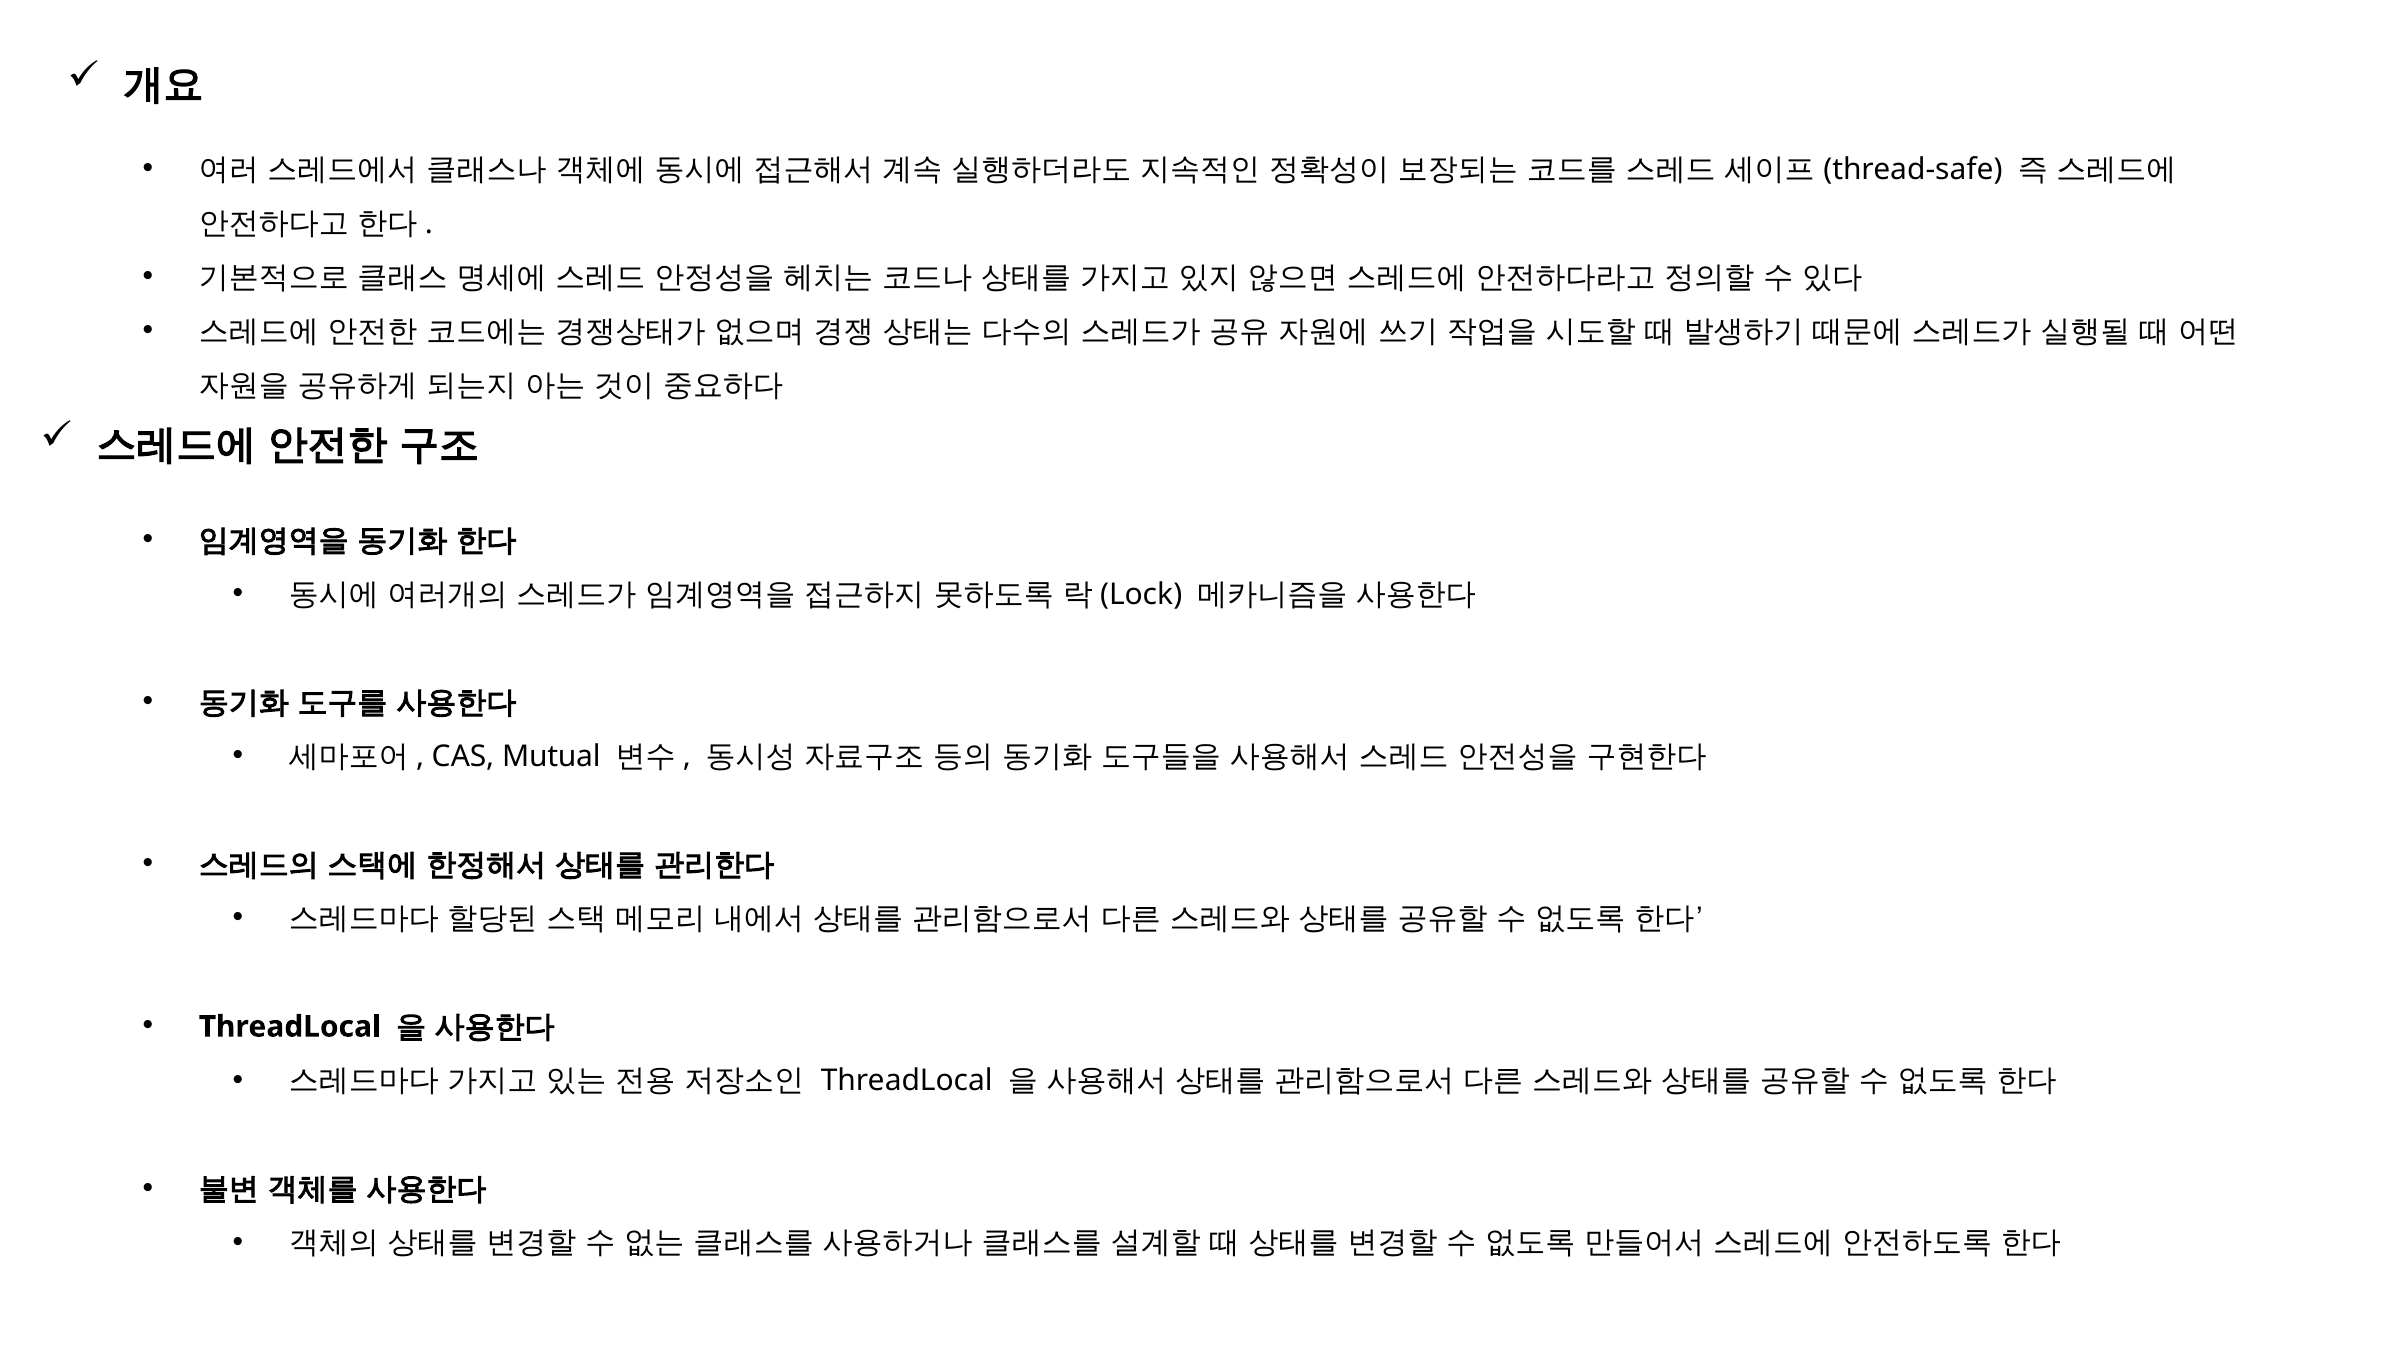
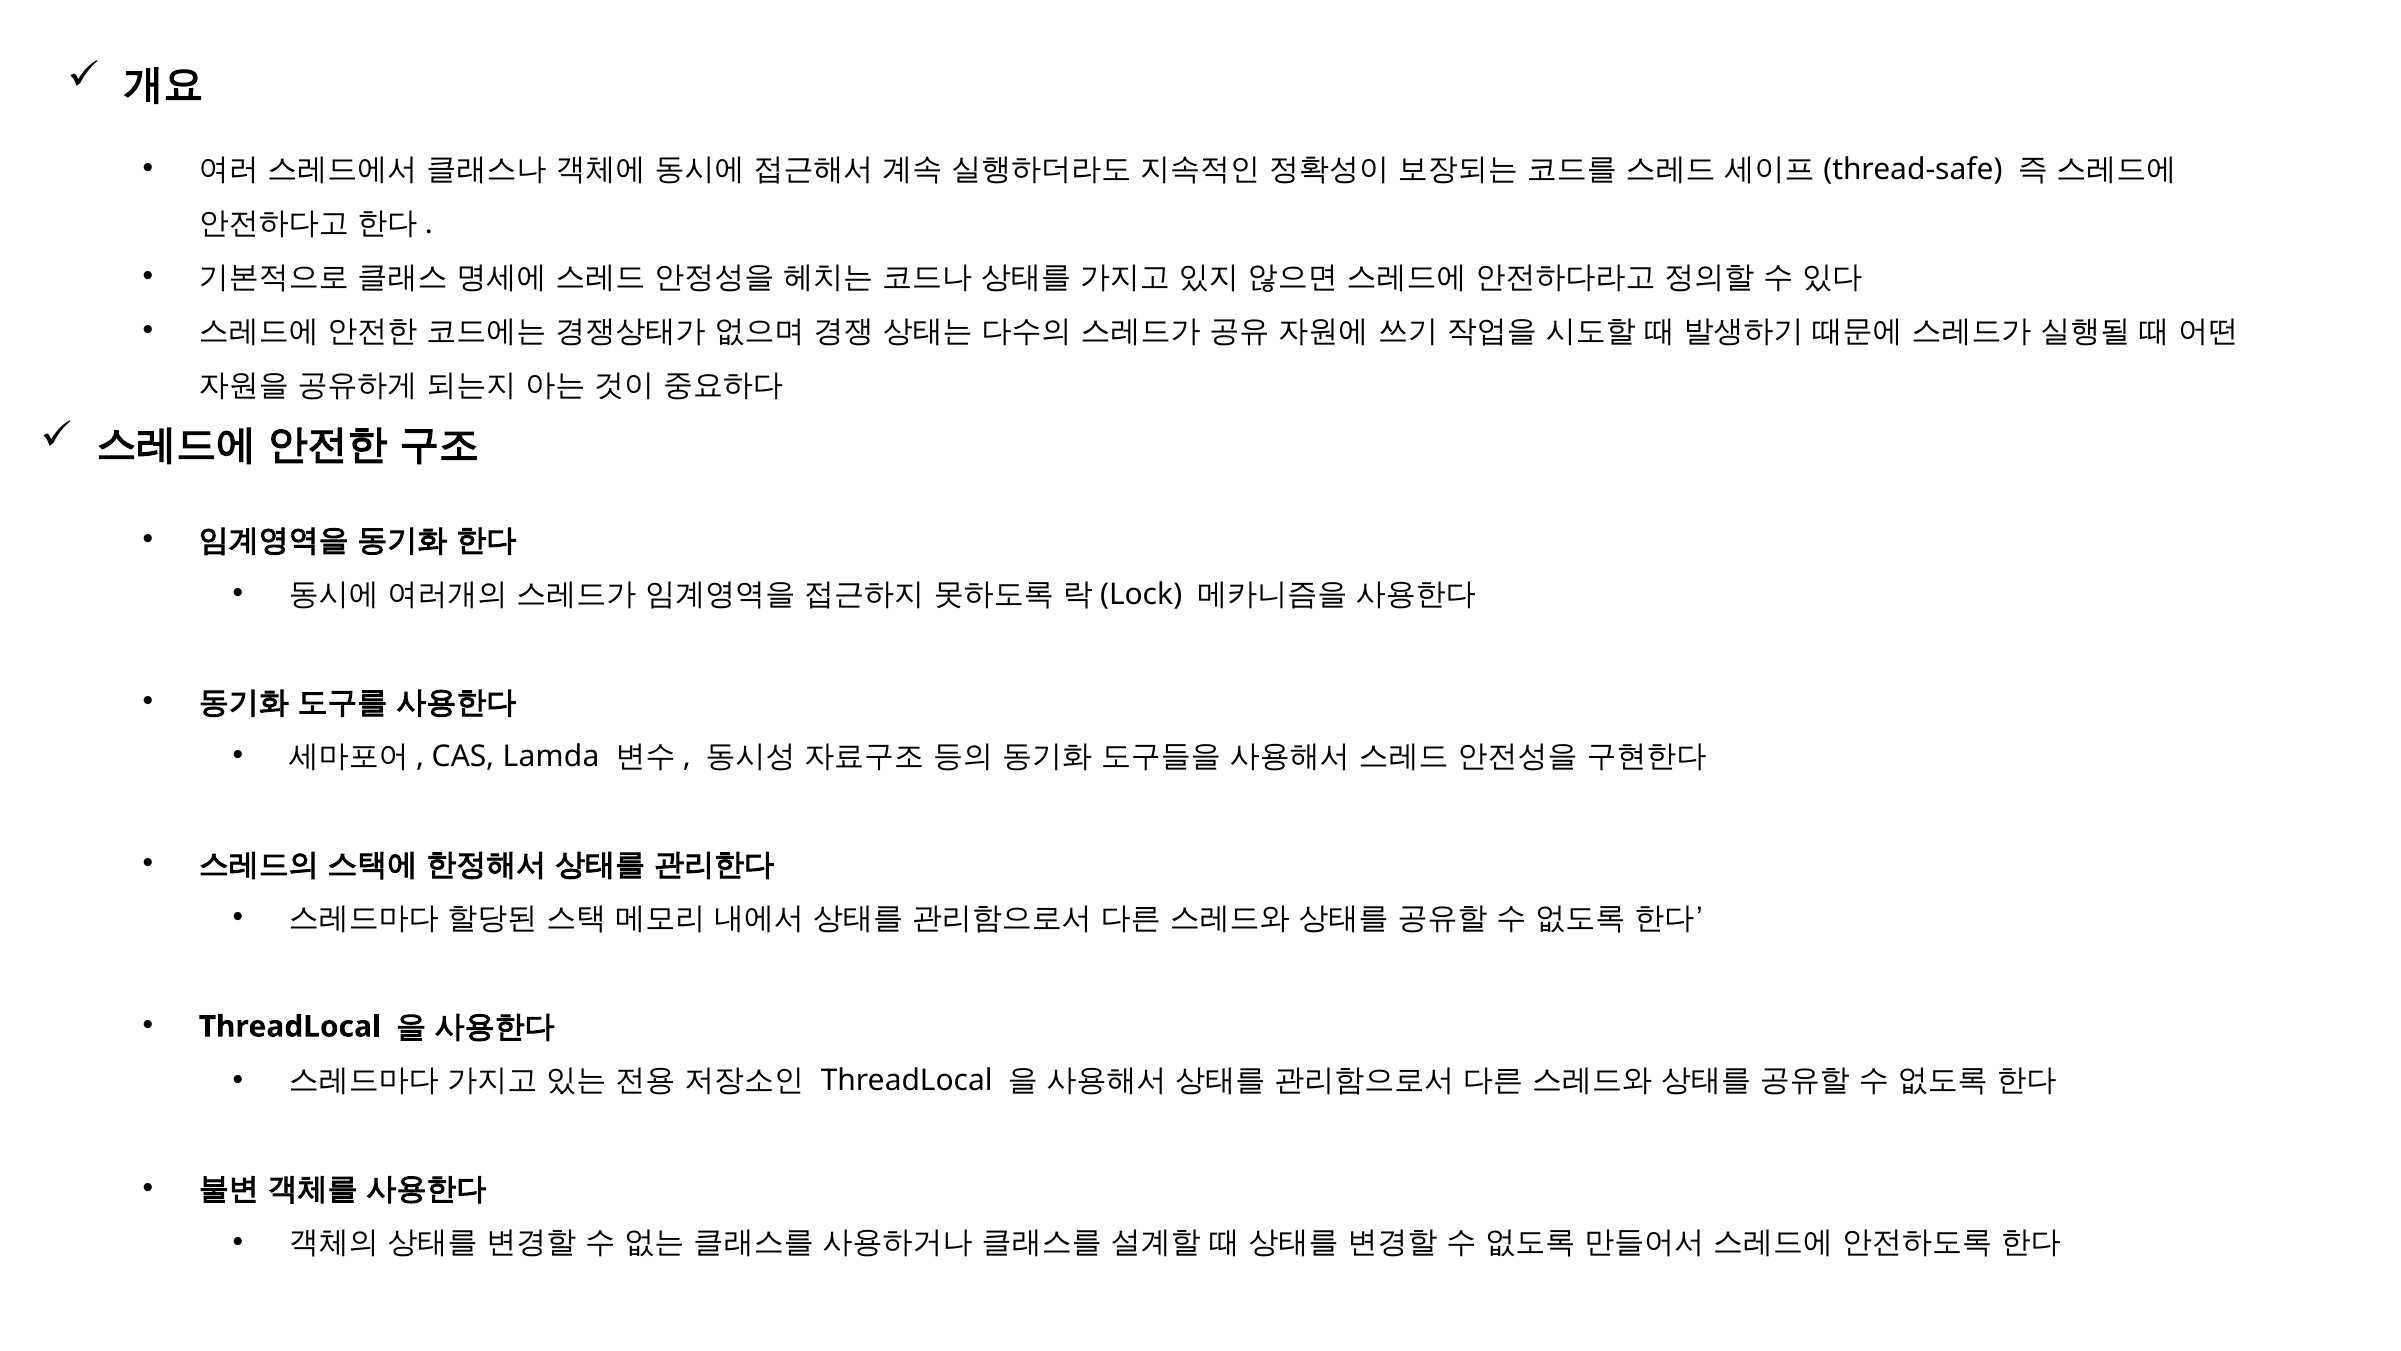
Mutual: Mutual -> Lamda (551, 756)
